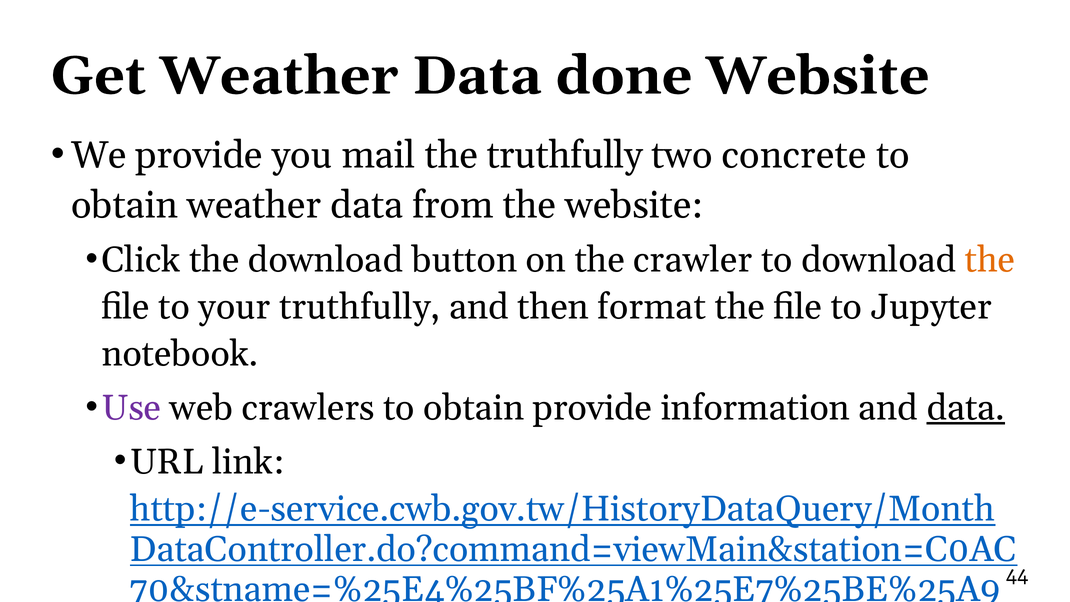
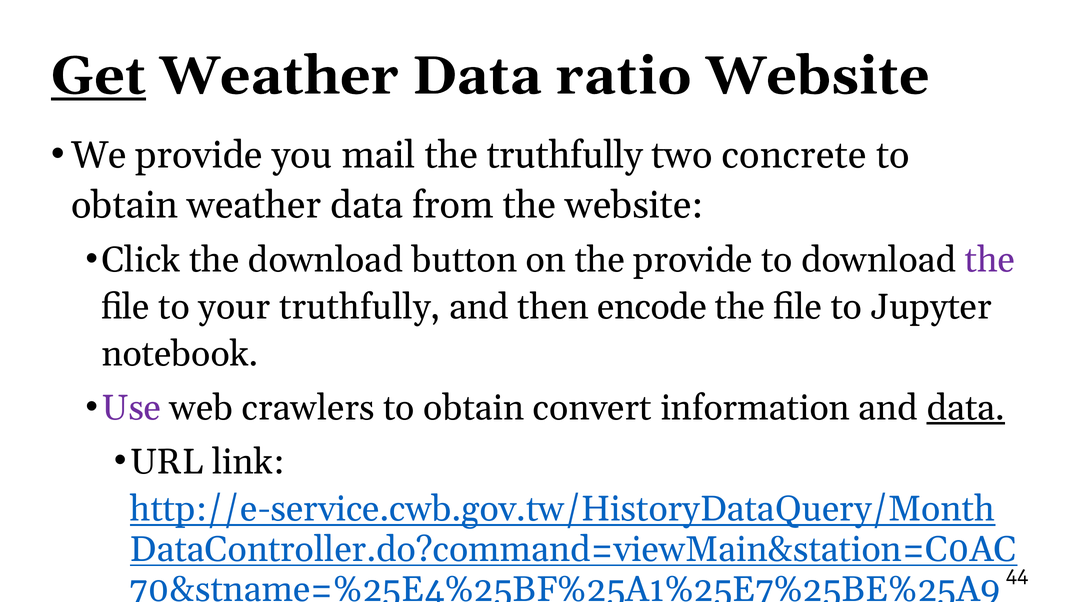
Get underline: none -> present (99, 76)
done: done -> ratio (624, 76)
the crawler: crawler -> provide (693, 260)
the colour: orange -> purple (990, 260)
format: format -> encode (652, 307)
obtain provide: provide -> convert (592, 408)
